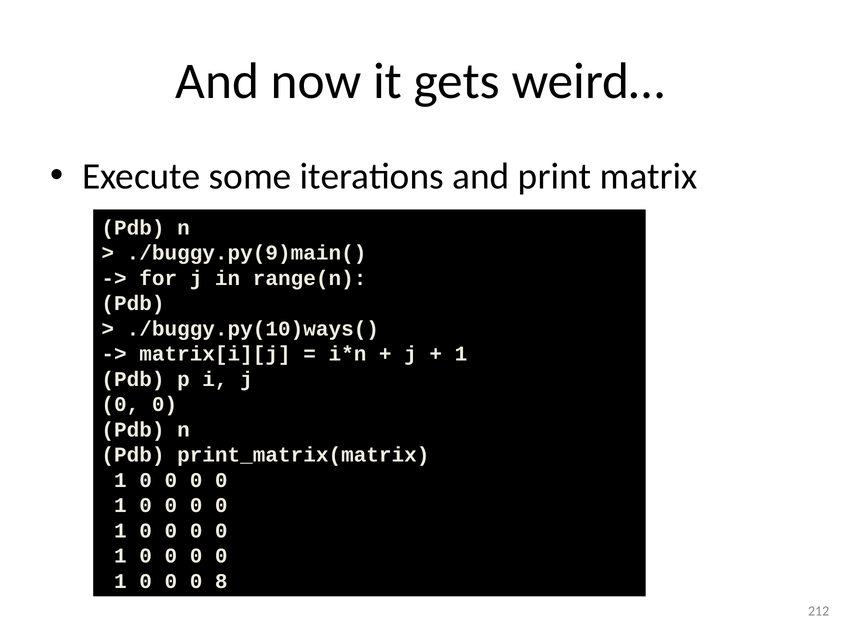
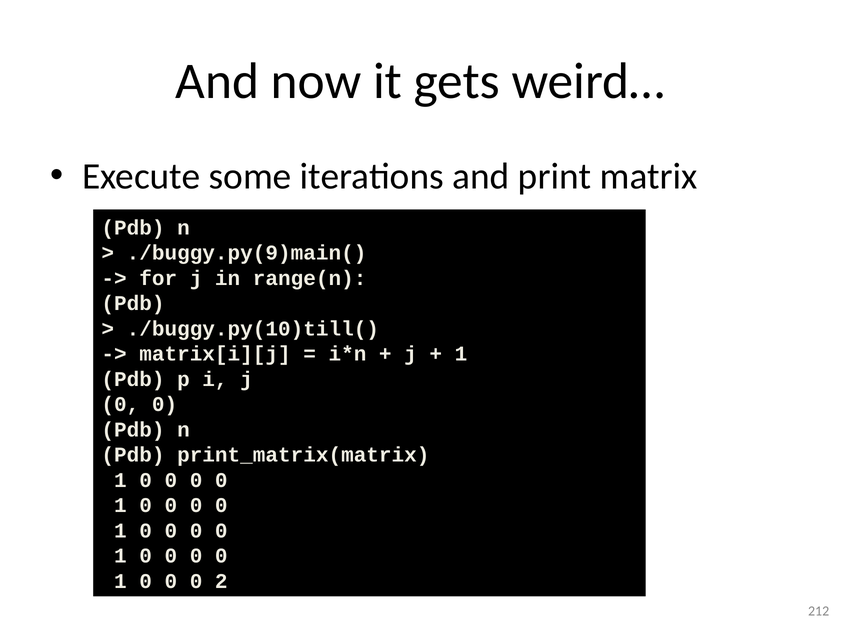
./buggy.py(10)ways(: ./buggy.py(10)ways( -> ./buggy.py(10)till( (253, 329)
8: 8 -> 2 (221, 581)
